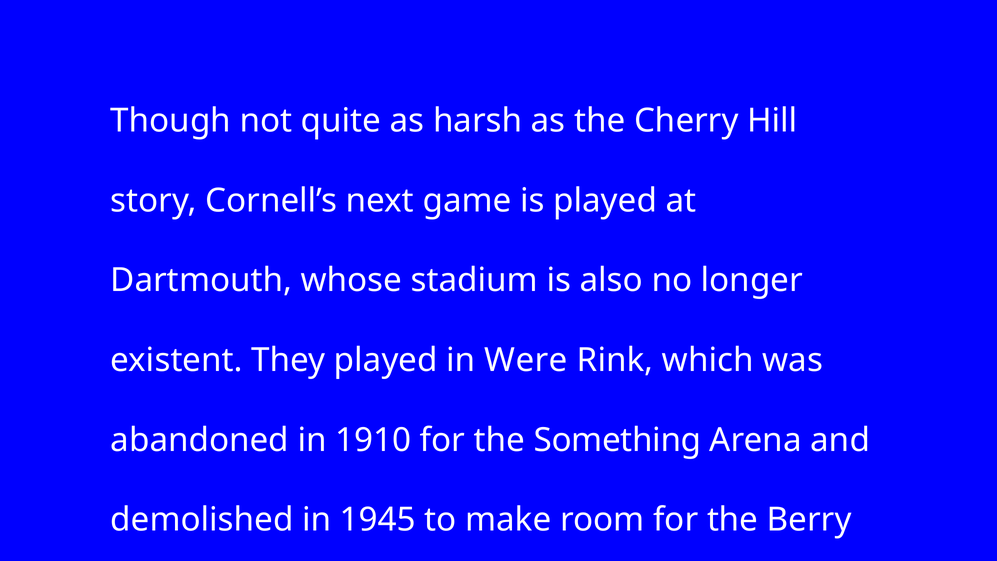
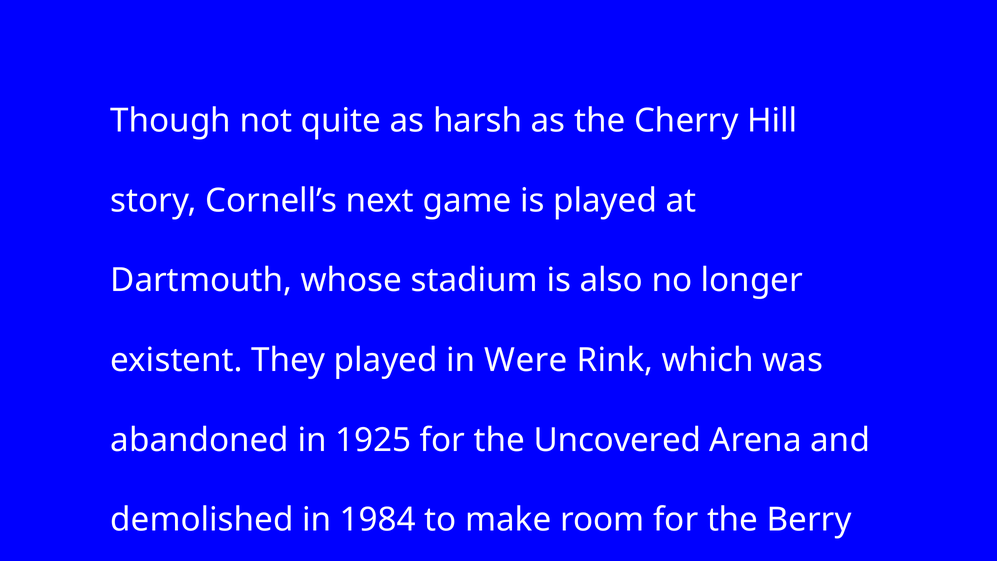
1910: 1910 -> 1925 (373, 440)
Something: Something -> Uncovered (617, 440)
1945: 1945 -> 1984 (378, 520)
